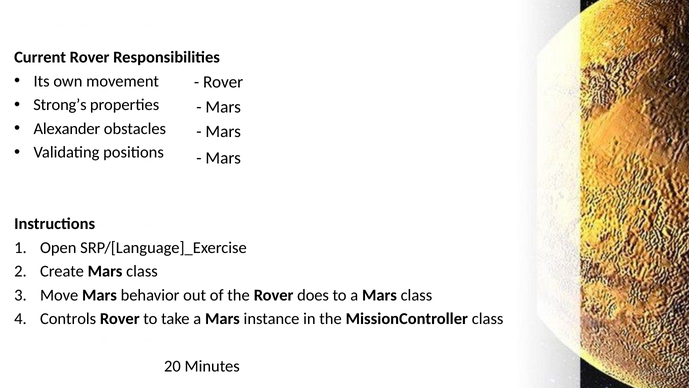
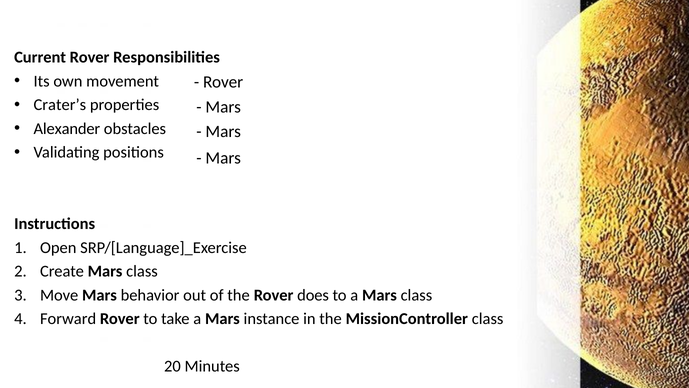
Strong’s: Strong’s -> Crater’s (60, 105)
Controls: Controls -> Forward (68, 318)
